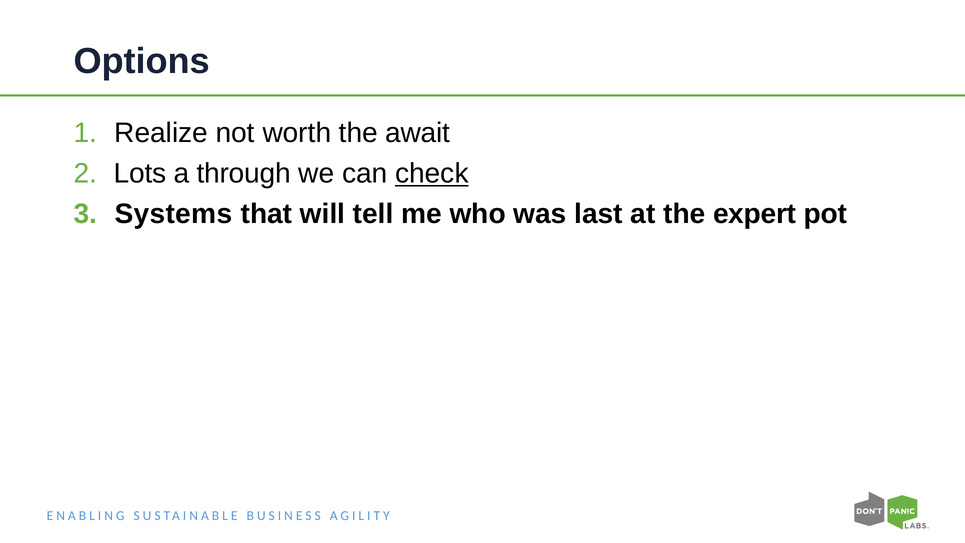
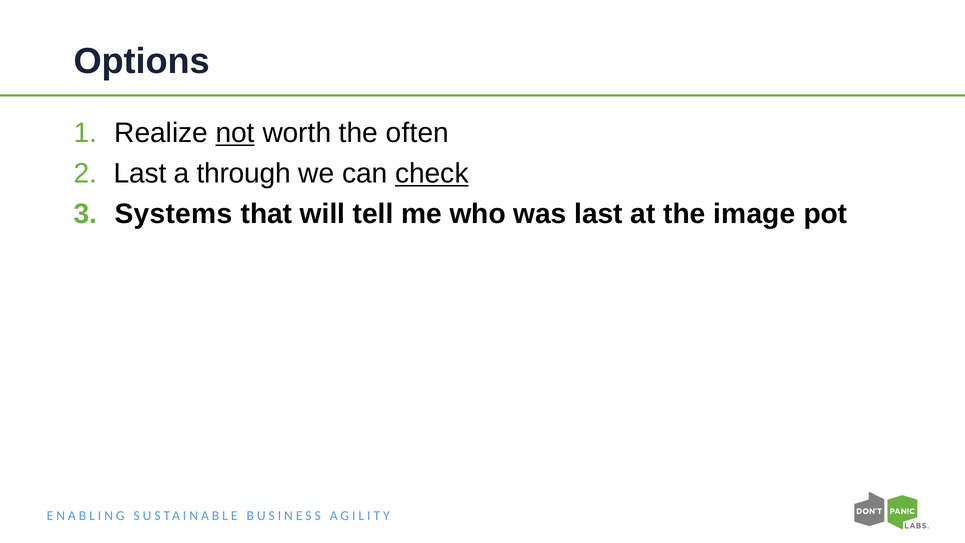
not underline: none -> present (235, 133)
await: await -> often (417, 133)
Lots: Lots -> Last (140, 173)
expert: expert -> image (754, 214)
